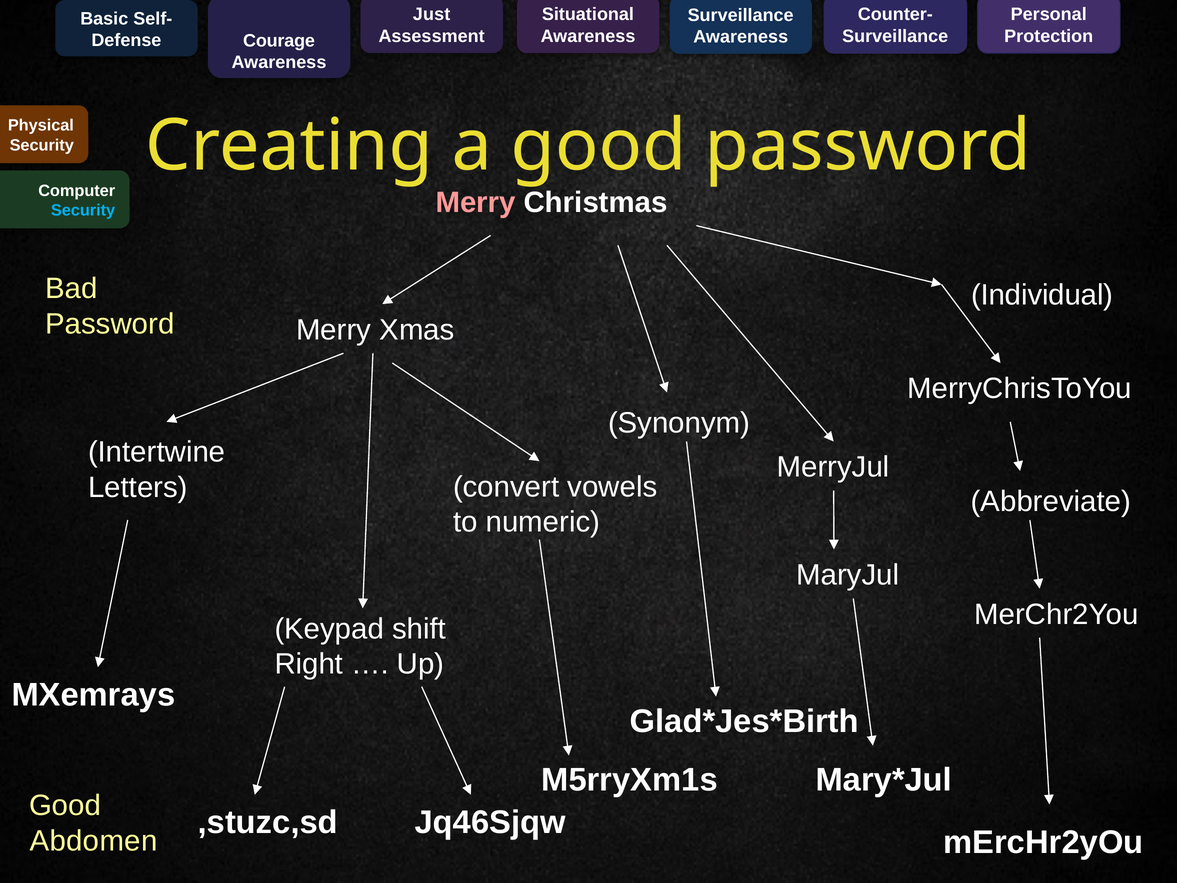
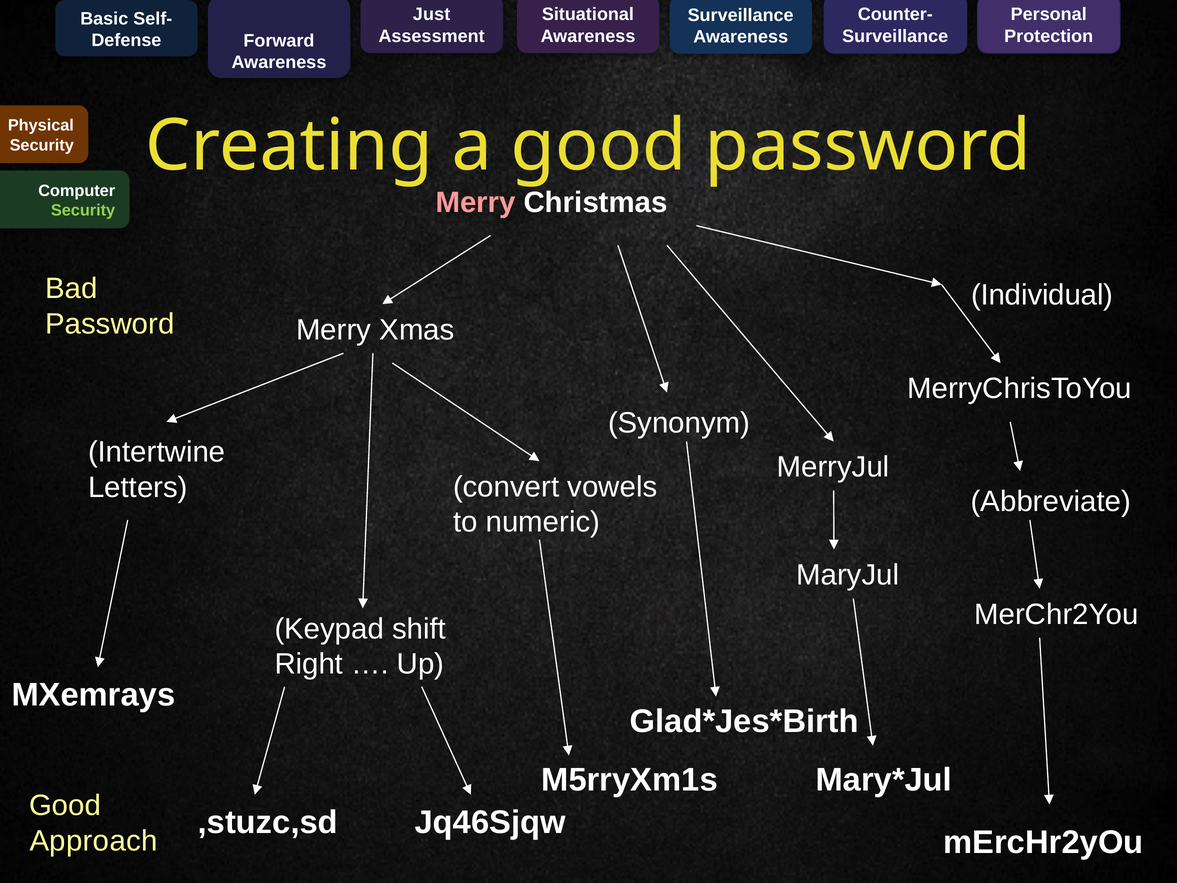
Courage: Courage -> Forward (279, 41)
Security colour: light blue -> light green (83, 210)
Abdomen: Abdomen -> Approach (94, 841)
